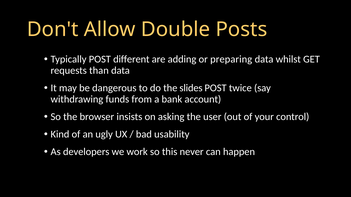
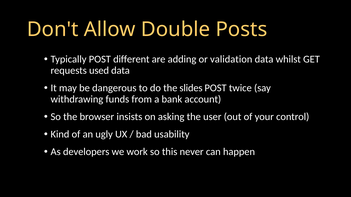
preparing: preparing -> validation (231, 59)
than: than -> used (99, 71)
